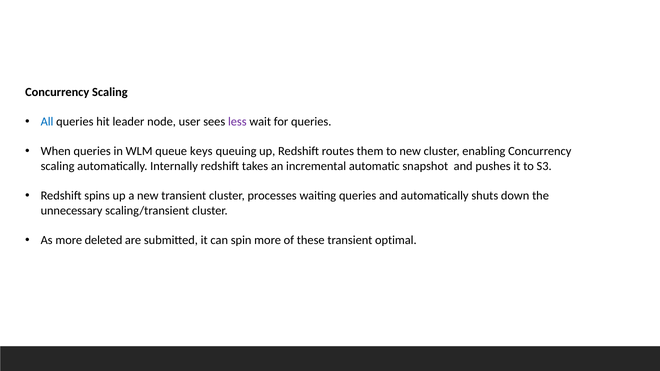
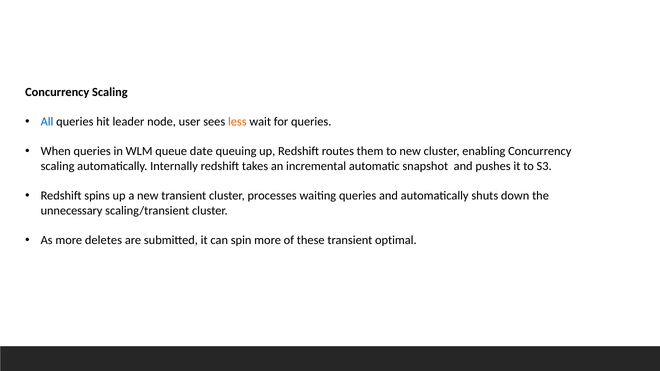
less colour: purple -> orange (237, 122)
keys: keys -> date (201, 151)
deleted: deleted -> deletes (103, 240)
